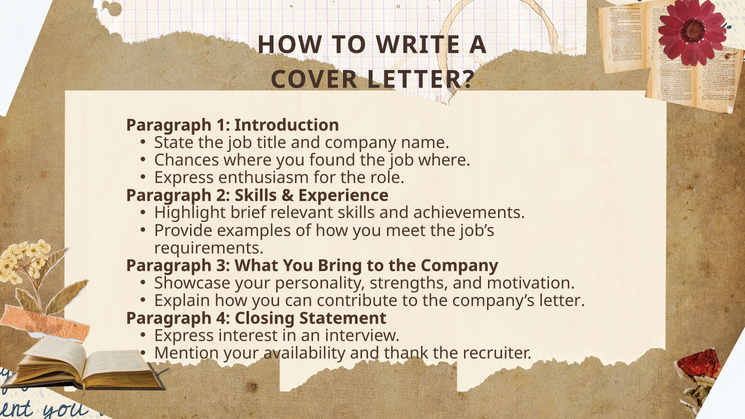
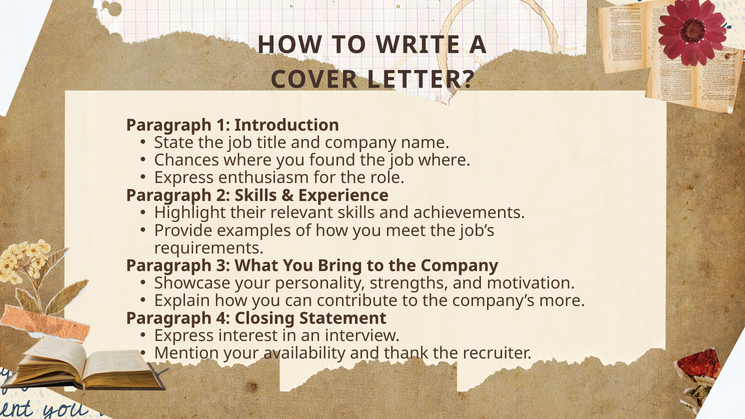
brief: brief -> their (248, 213)
company’s letter: letter -> more (562, 301)
